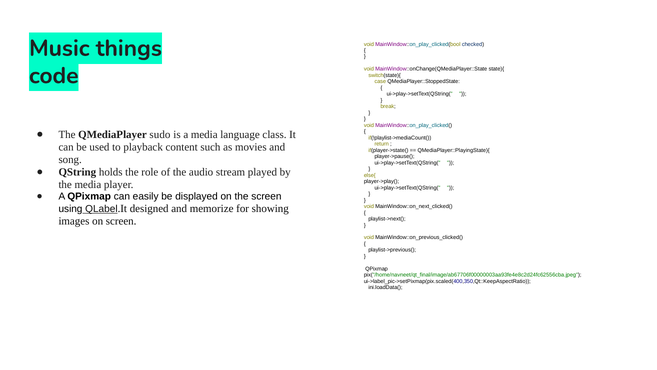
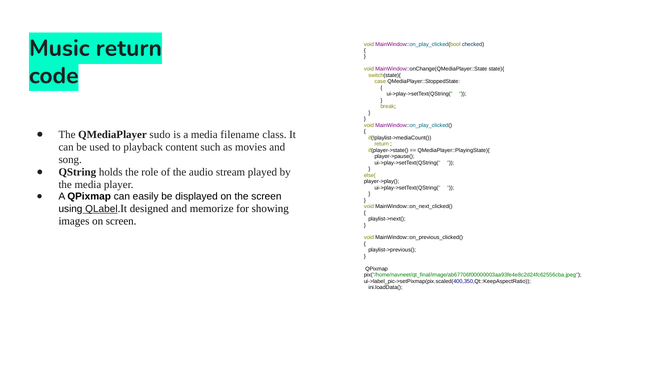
Music things: things -> return (129, 48)
language: language -> filename (240, 134)
